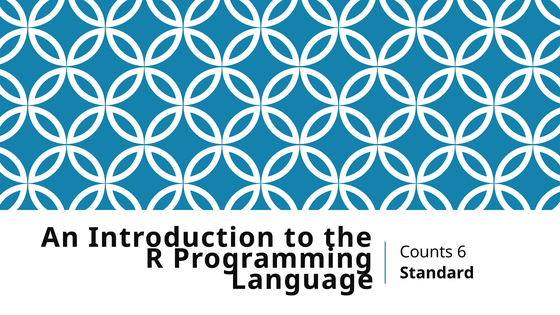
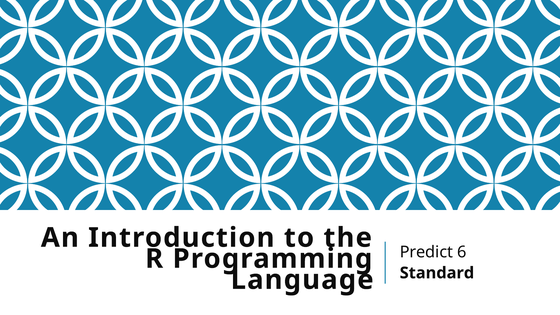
Counts: Counts -> Predict (426, 252)
